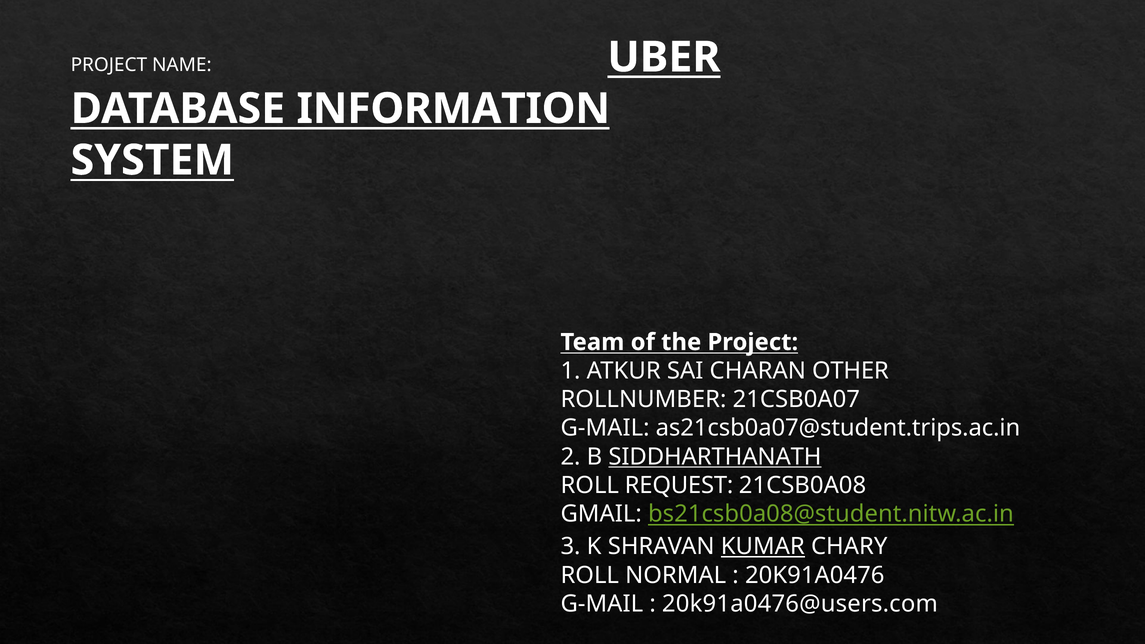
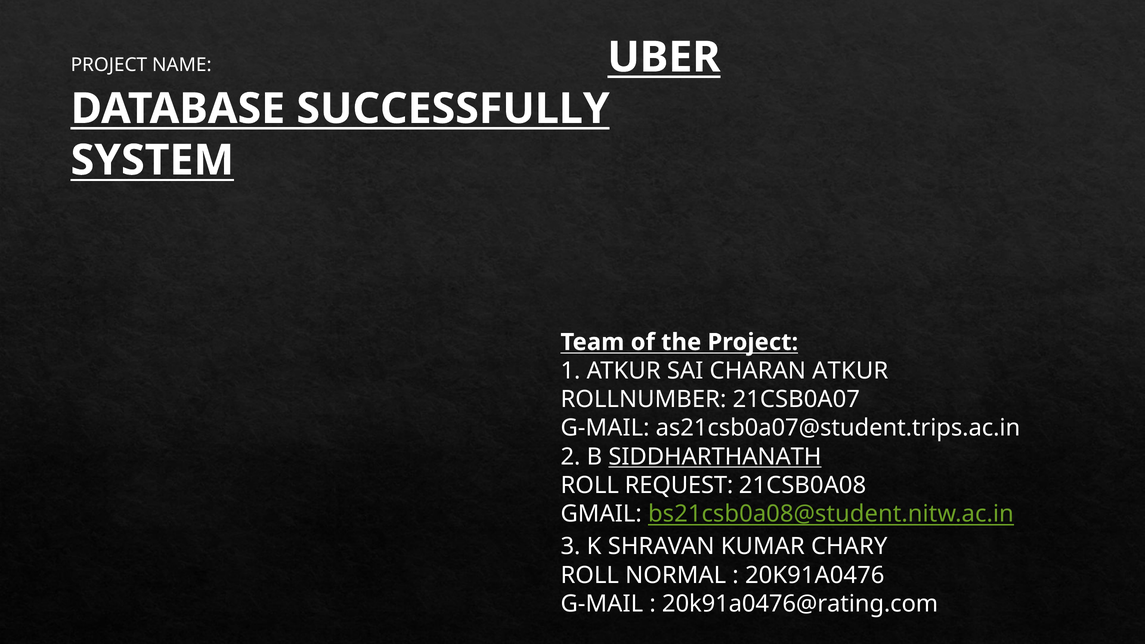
INFORMATION: INFORMATION -> SUCCESSFULLY (453, 109)
CHARAN OTHER: OTHER -> ATKUR (850, 371)
KUMAR underline: present -> none (763, 547)
20k91a0476@users.com: 20k91a0476@users.com -> 20k91a0476@rating.com (800, 604)
